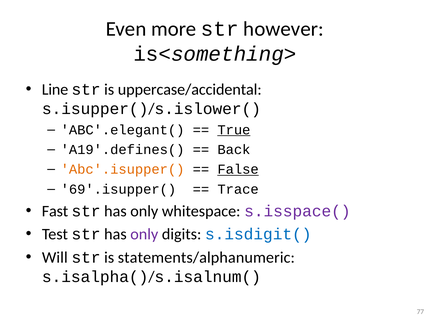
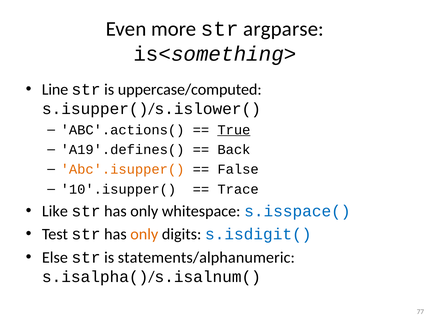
however: however -> argparse (284, 29)
uppercase/accidental: uppercase/accidental -> uppercase/computed (190, 90)
ABC'.elegant(: ABC'.elegant( -> ABC'.actions( (123, 130)
False underline: present -> none (238, 170)
69'.isupper(: 69'.isupper( -> 10'.isupper( (118, 189)
Fast: Fast -> Like (55, 211)
s.isspace( colour: purple -> blue (297, 211)
only colour: purple -> orange (144, 235)
Will: Will -> Else (55, 258)
